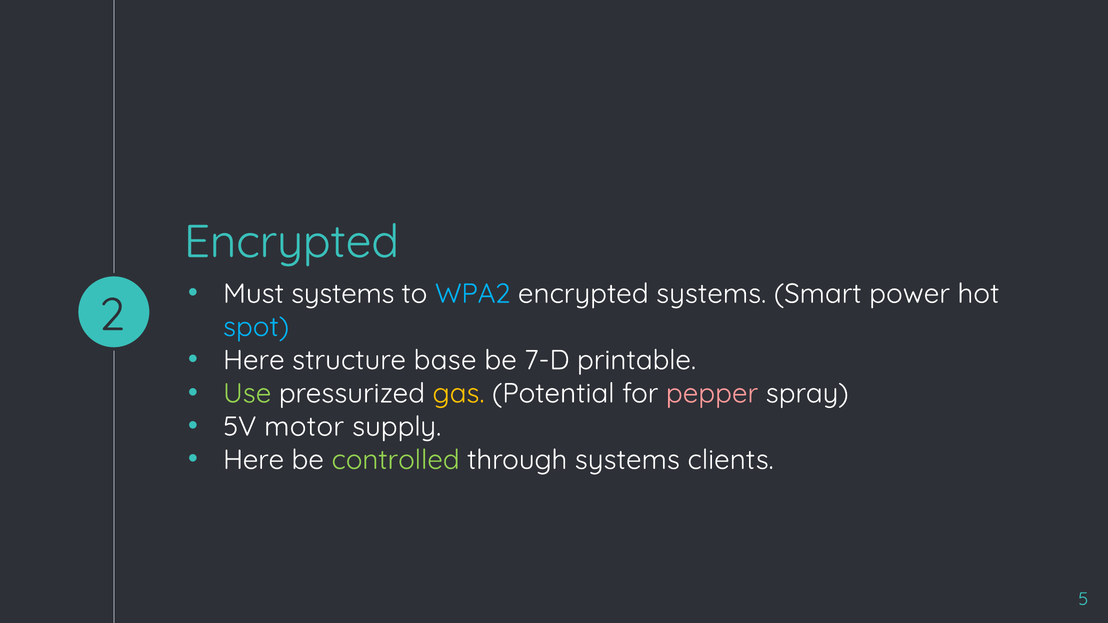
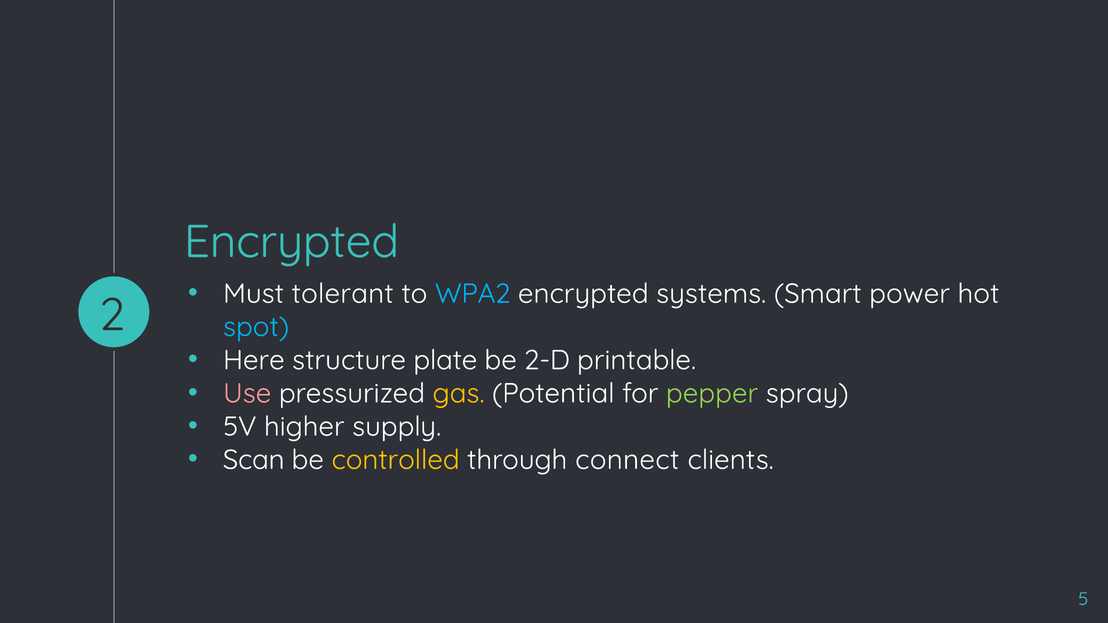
Must systems: systems -> tolerant (343, 294)
base: base -> plate (445, 360)
7-D: 7-D -> 2-D (547, 360)
Use colour: light green -> pink (247, 394)
pepper colour: pink -> light green (712, 394)
motor: motor -> higher (304, 427)
Here: Here -> Scan (254, 460)
controlled colour: light green -> yellow (396, 460)
through systems: systems -> connect (627, 460)
